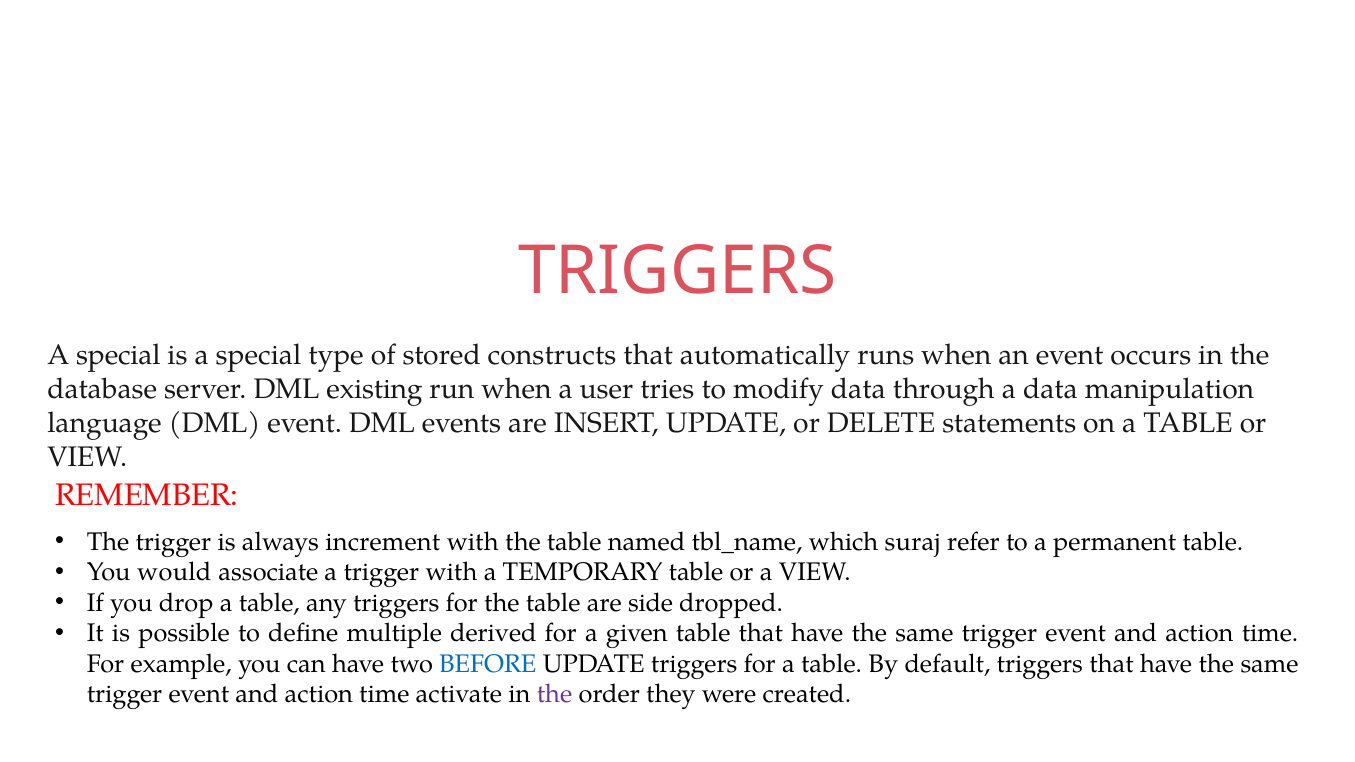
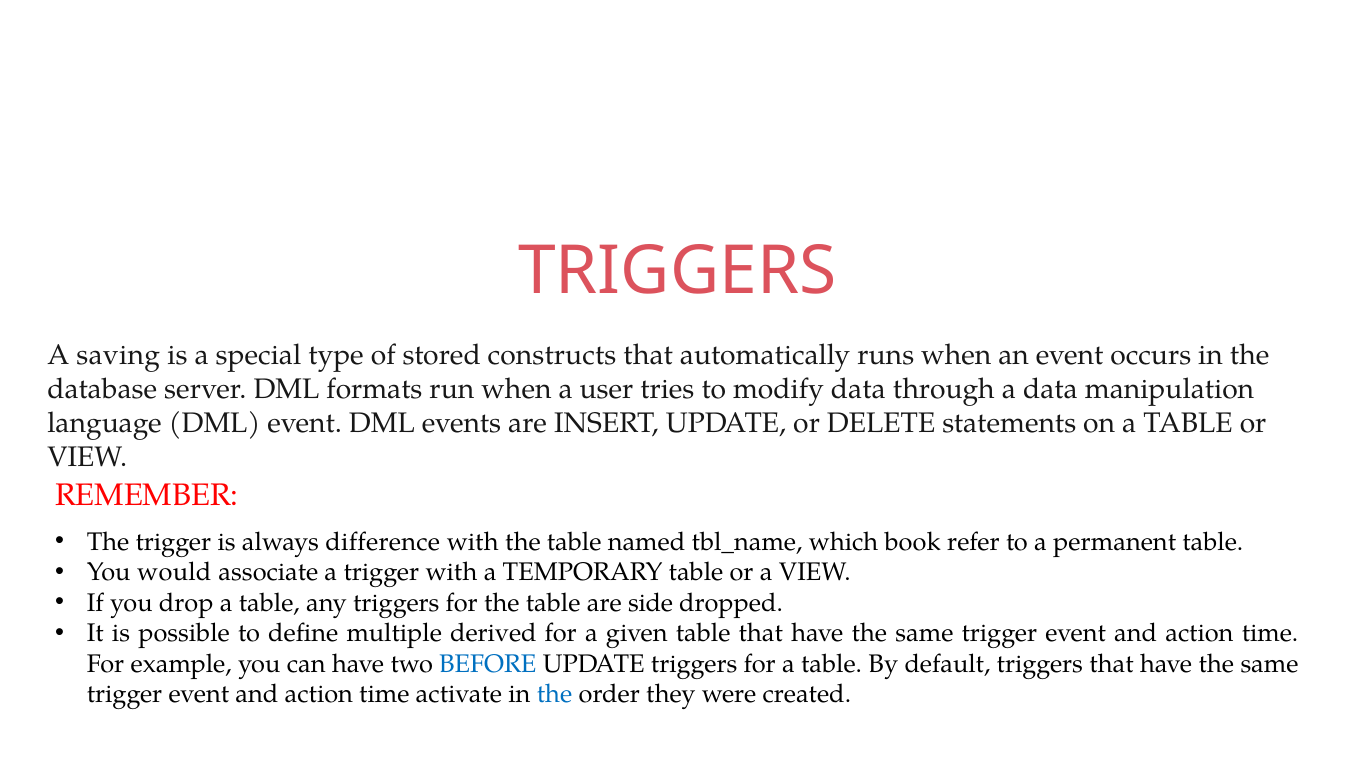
special: special -> saving (118, 355)
existing: existing -> formats (374, 389)
increment: increment -> difference (383, 542)
suraj: suraj -> book (913, 542)
the colour: purple -> blue (555, 694)
